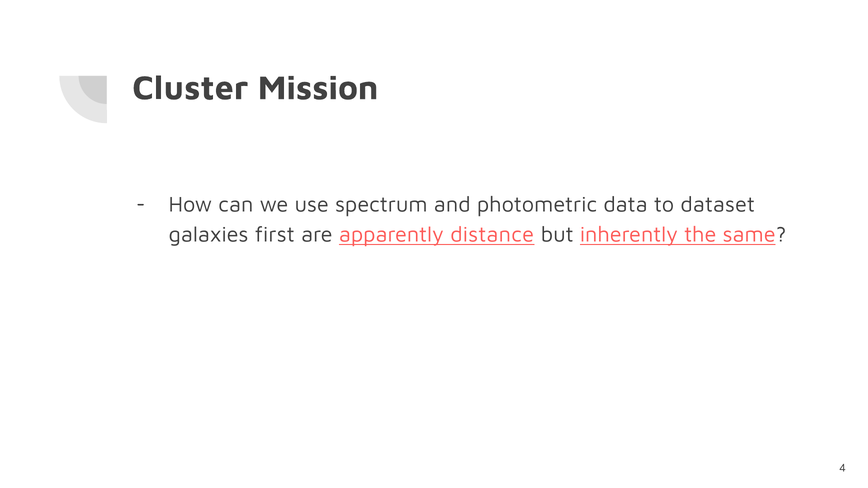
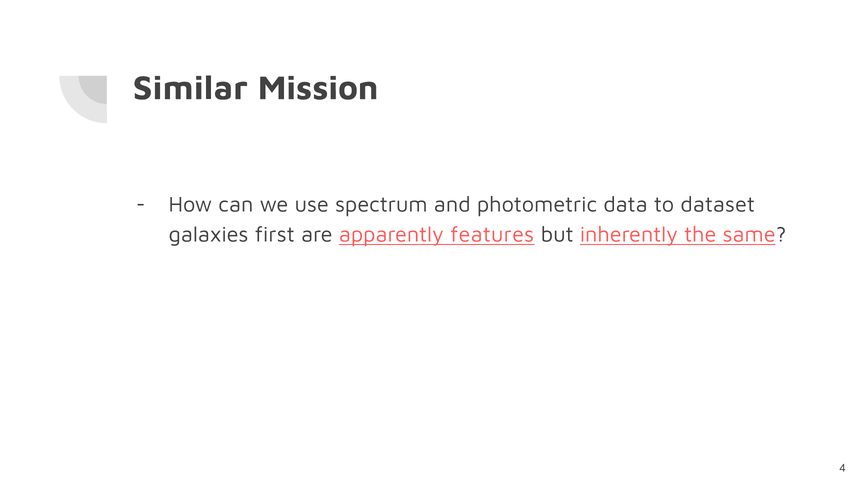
Cluster: Cluster -> Similar (190, 88)
distance: distance -> features (492, 235)
